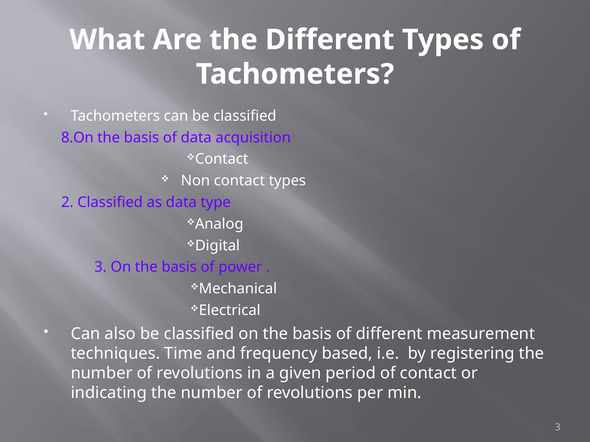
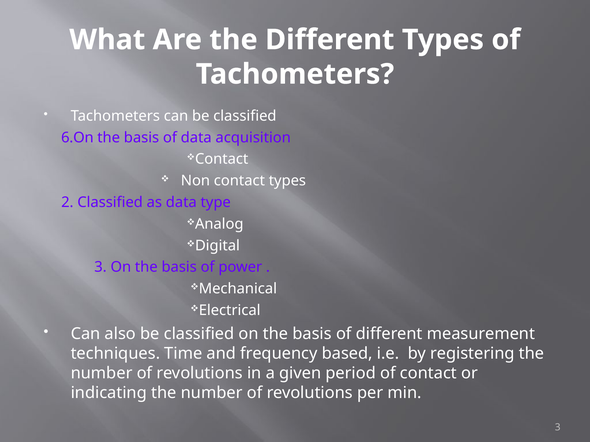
8.On: 8.On -> 6.On (77, 138)
